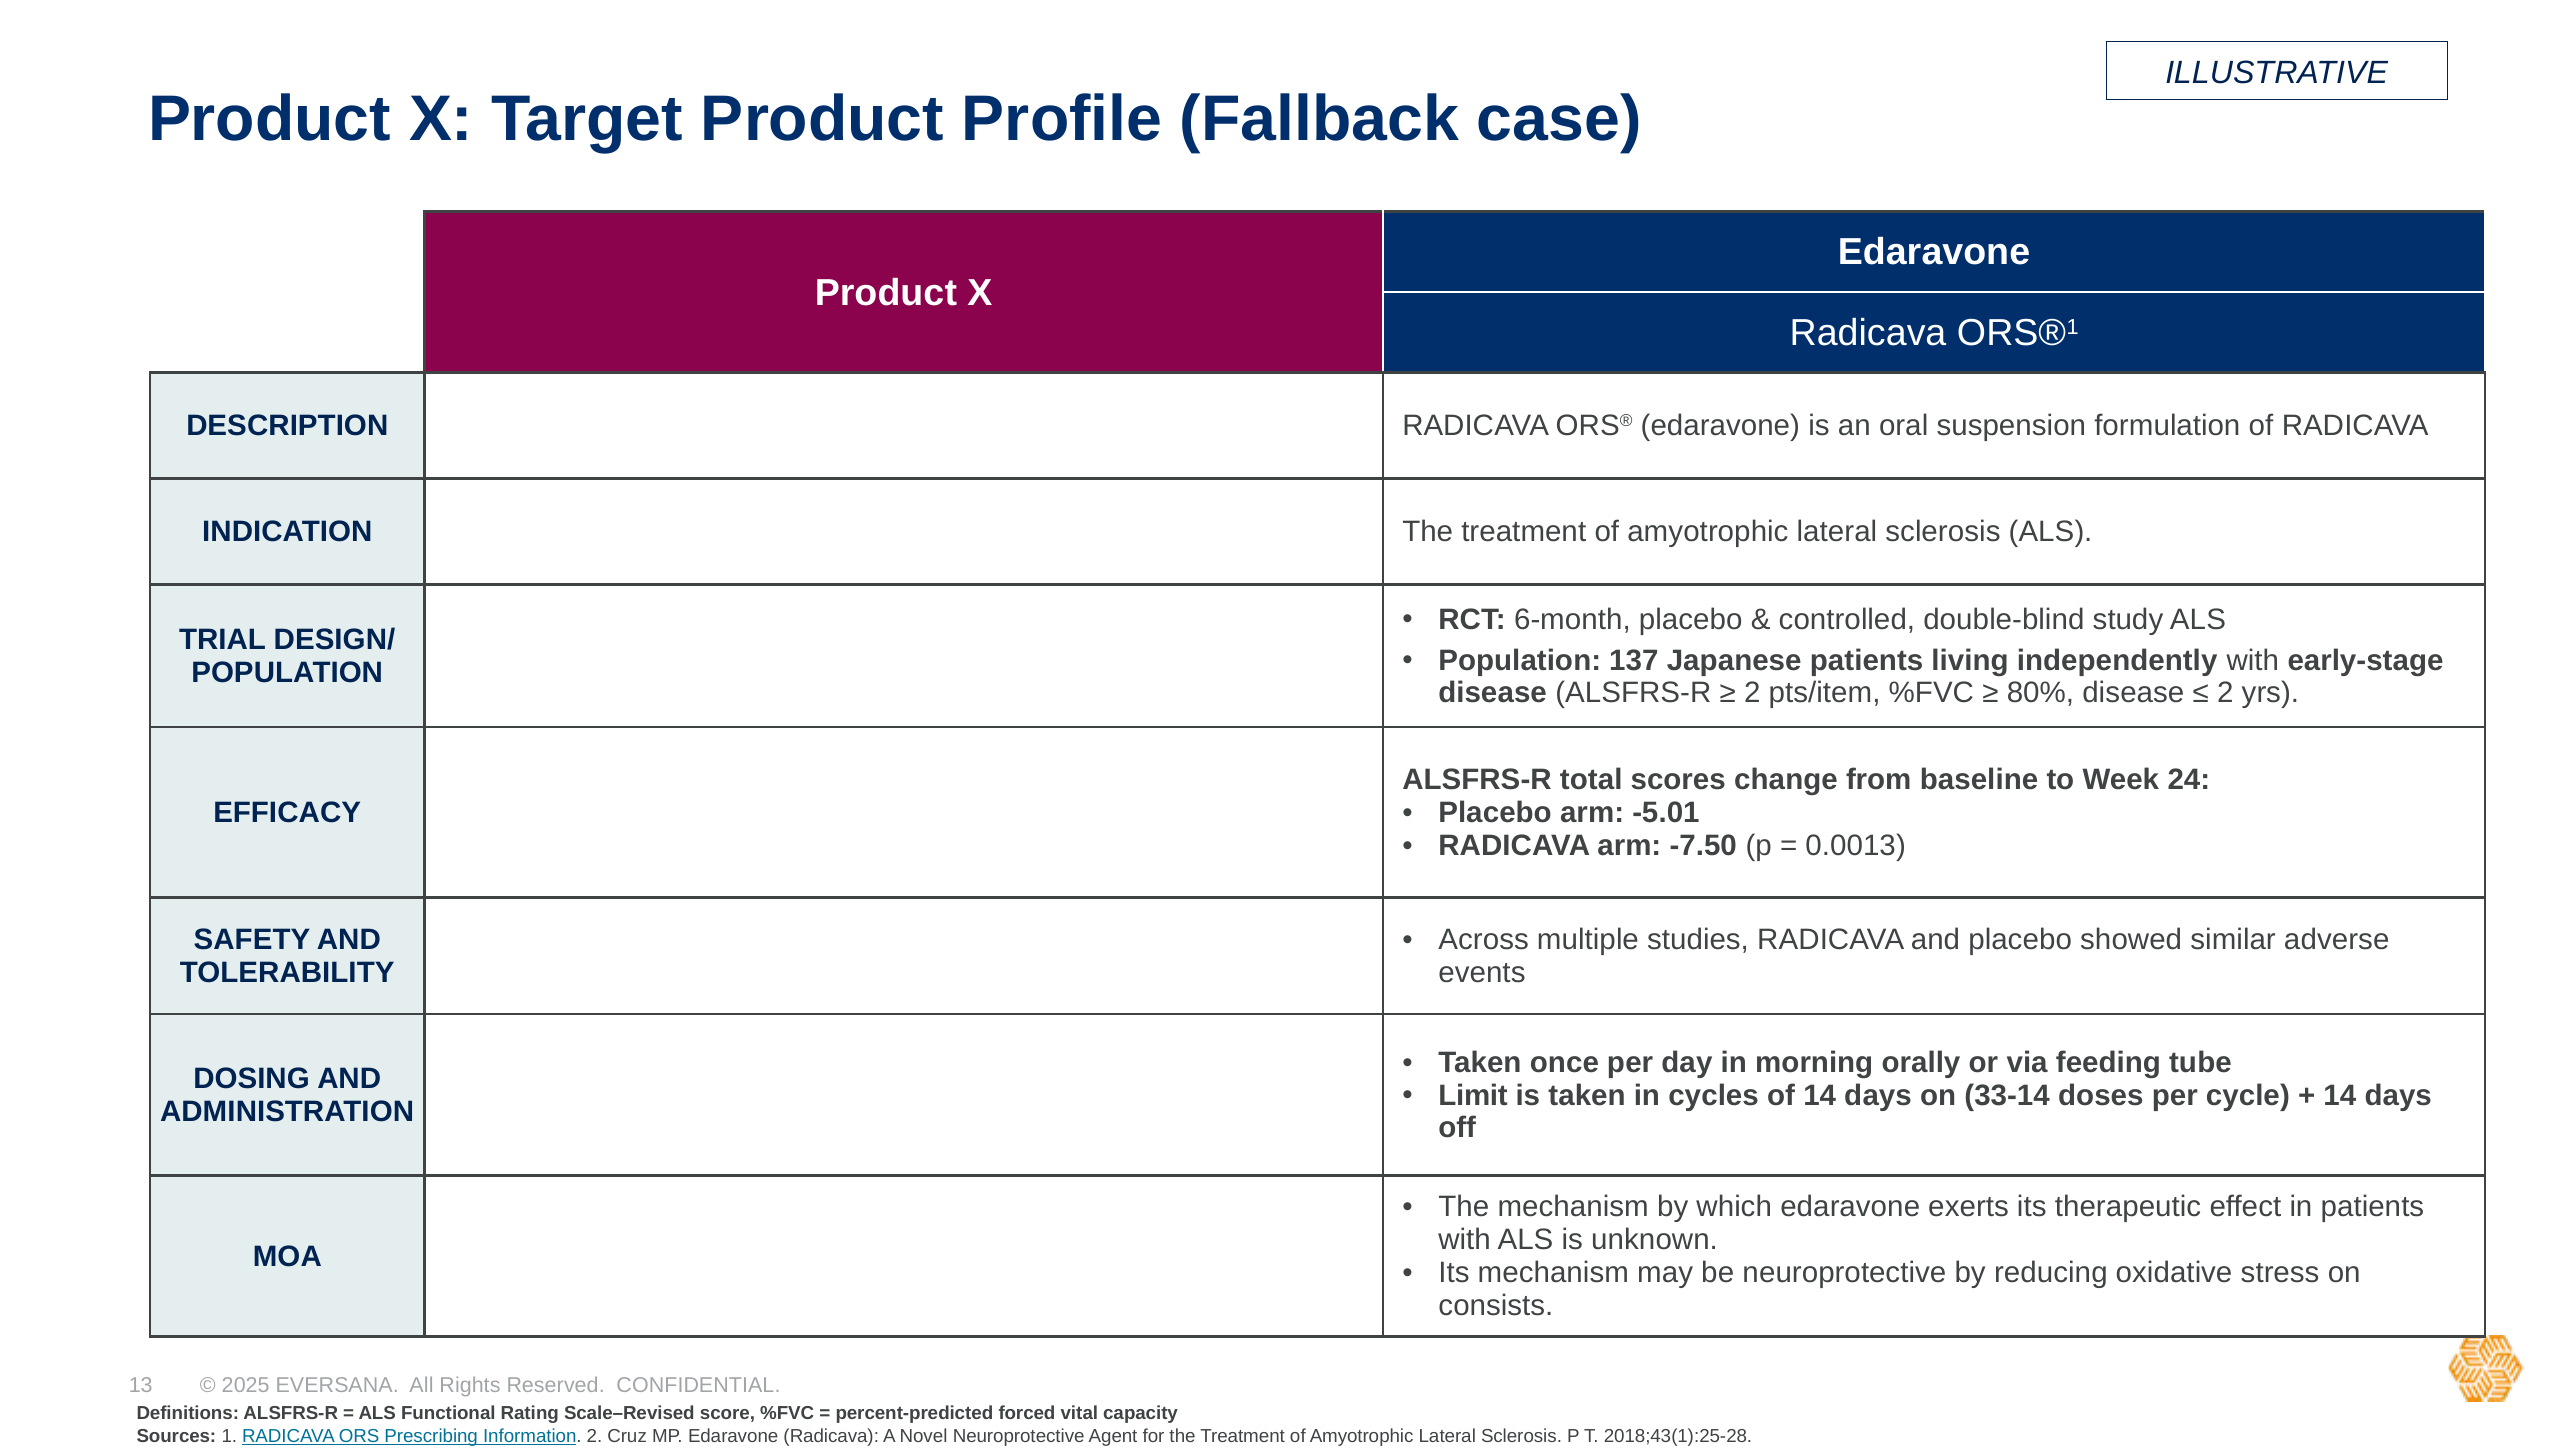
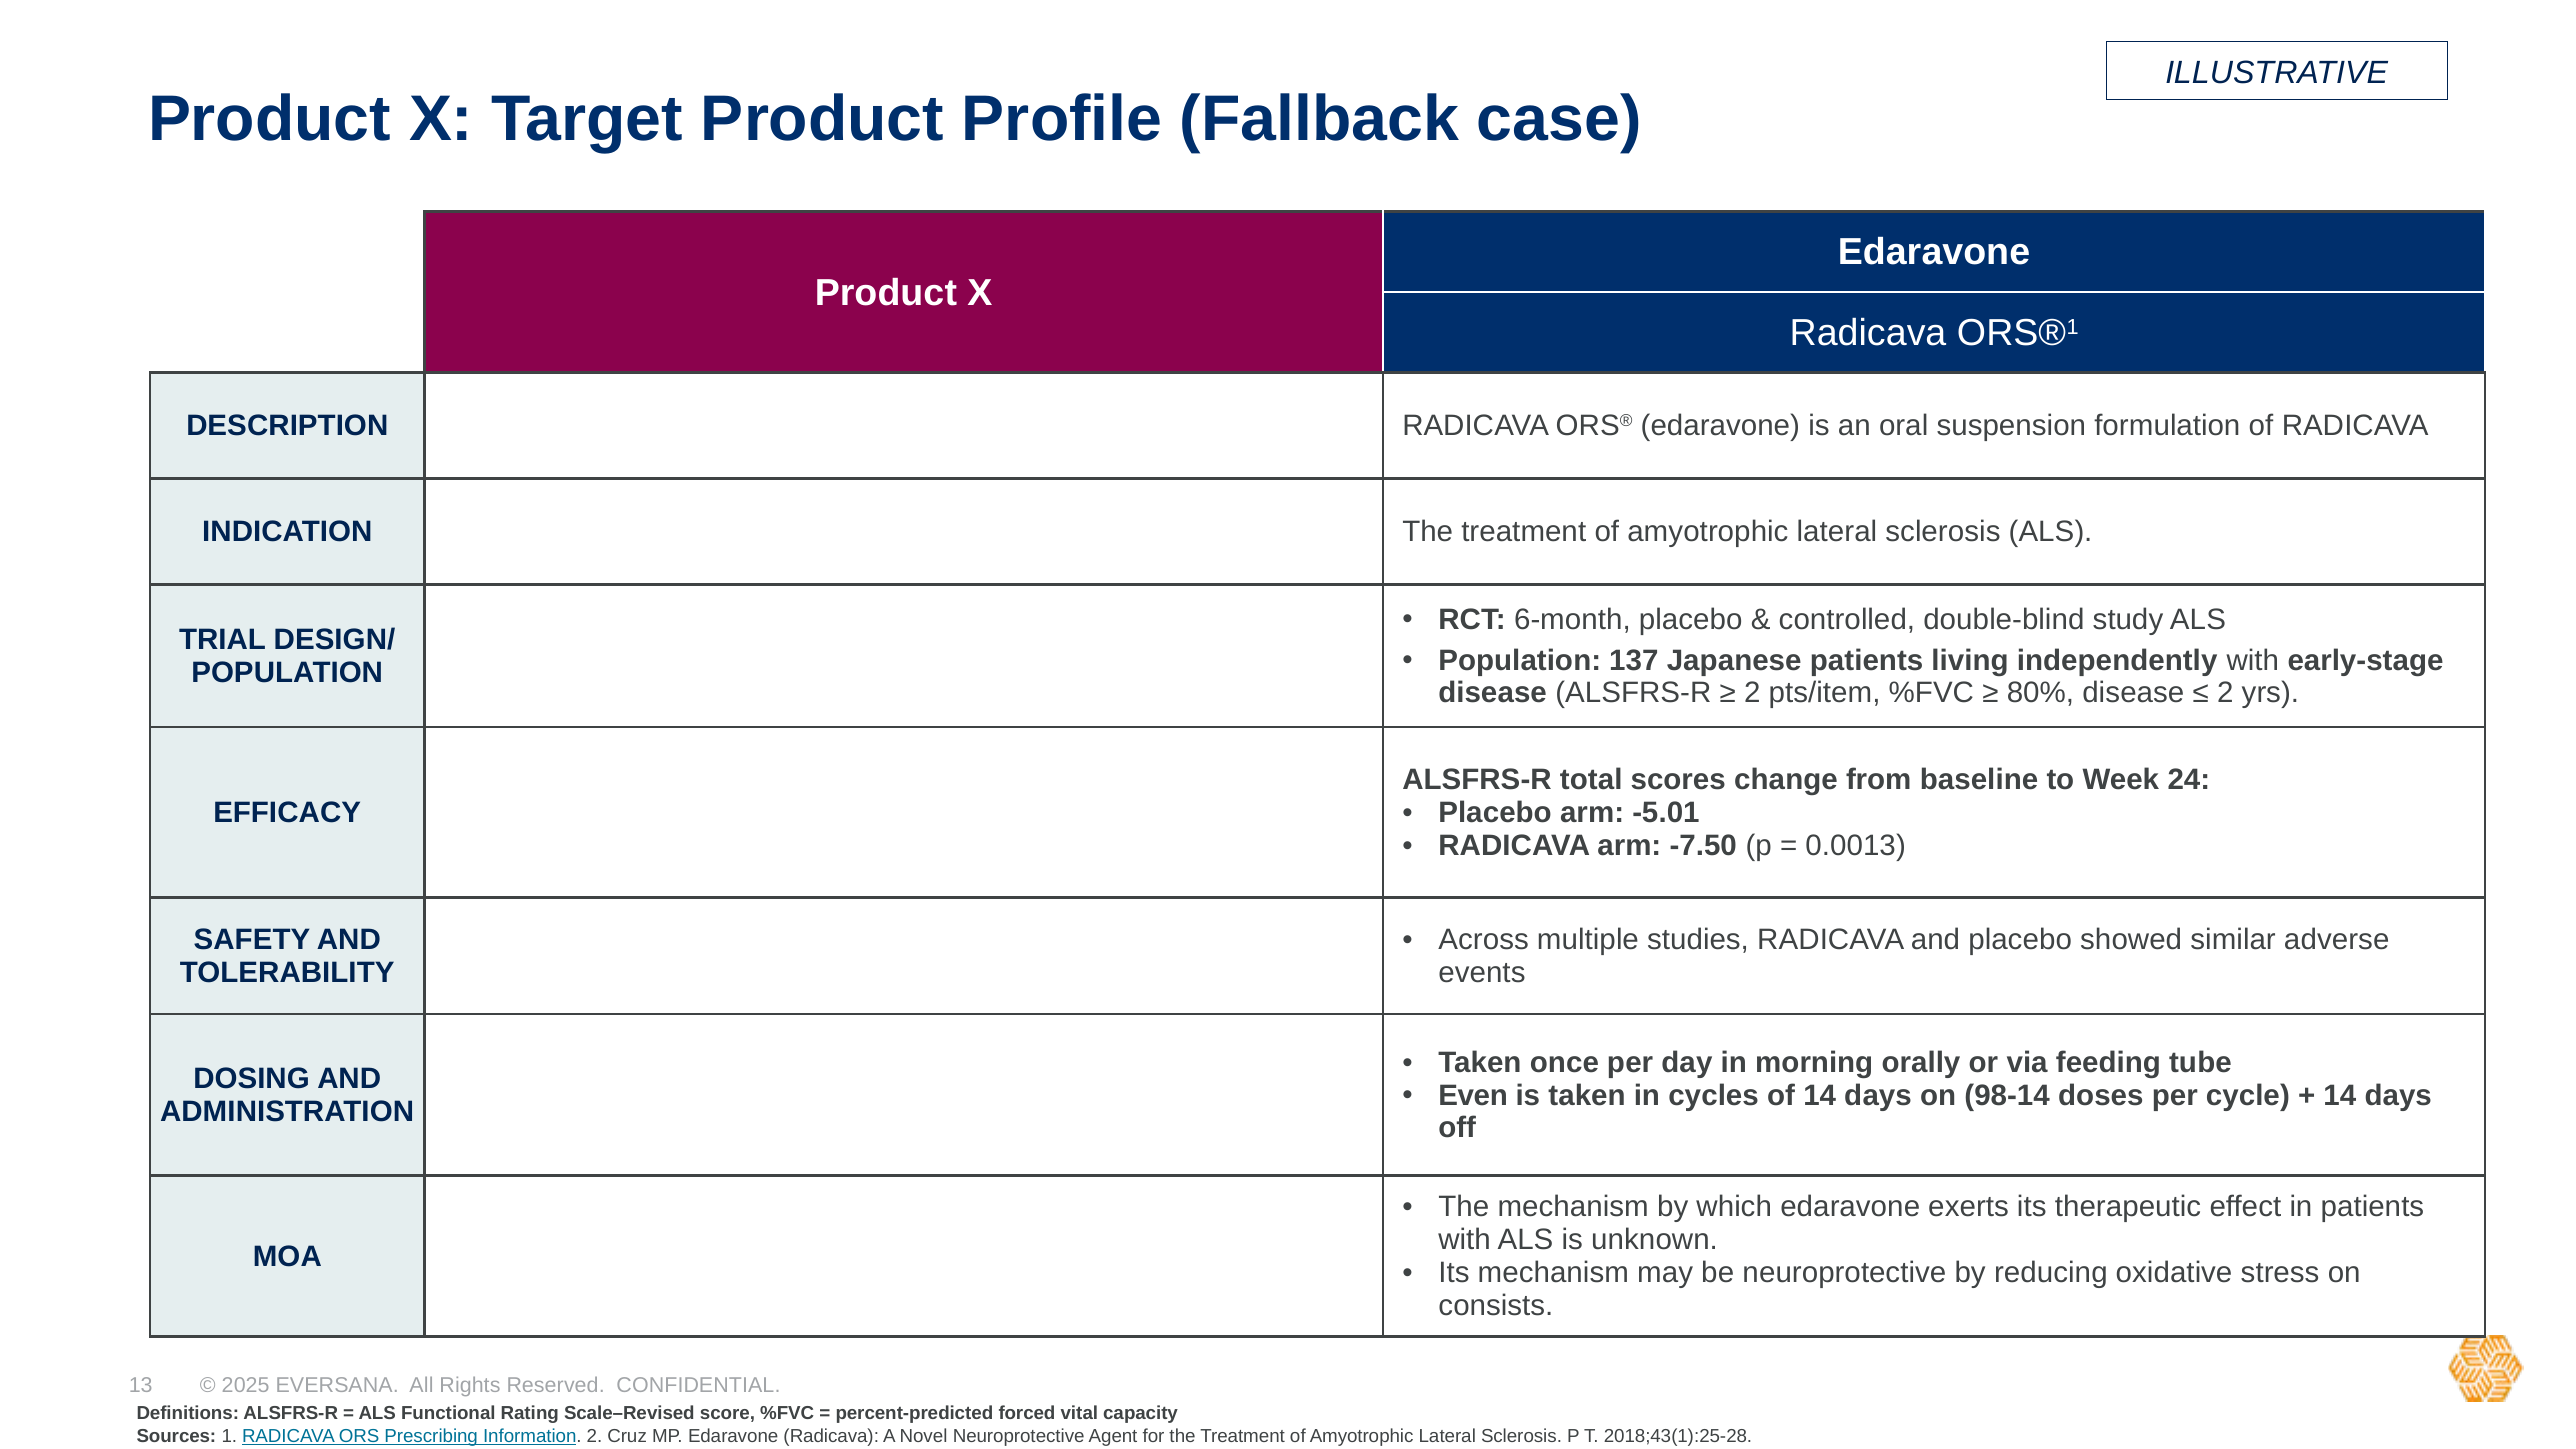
Limit: Limit -> Even (1473, 1095)
33-14: 33-14 -> 98-14 (2007, 1095)
